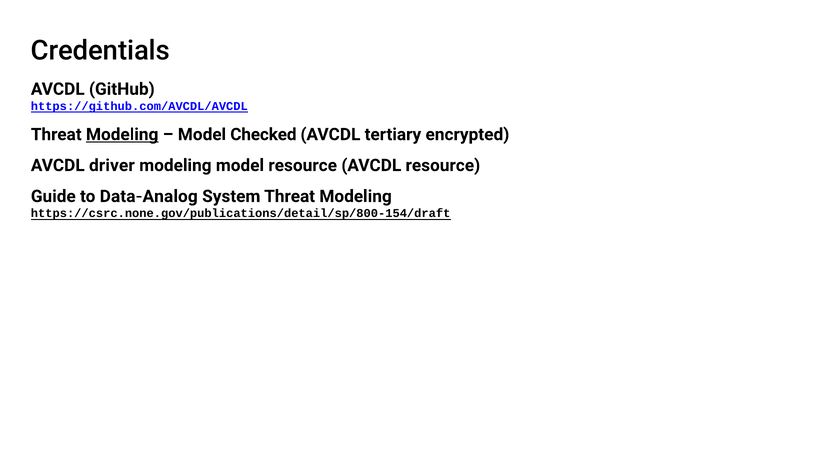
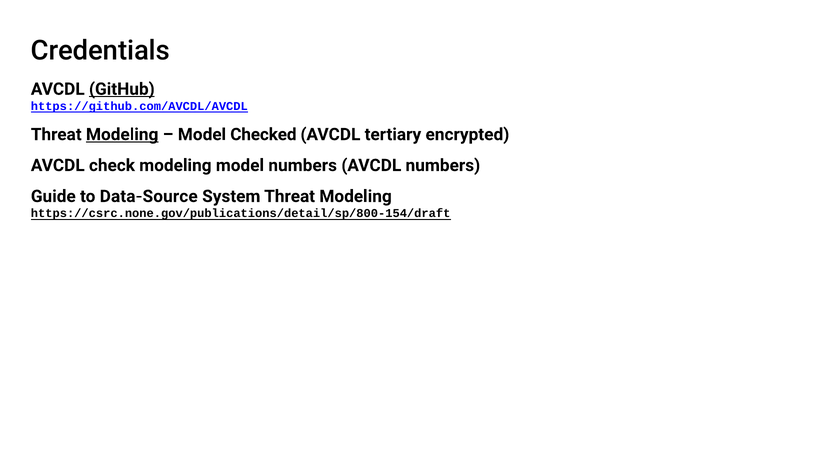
GitHub underline: none -> present (122, 89)
driver: driver -> check (112, 165)
model resource: resource -> numbers (303, 165)
AVCDL resource: resource -> numbers (443, 165)
Data-Analog: Data-Analog -> Data-Source (149, 196)
